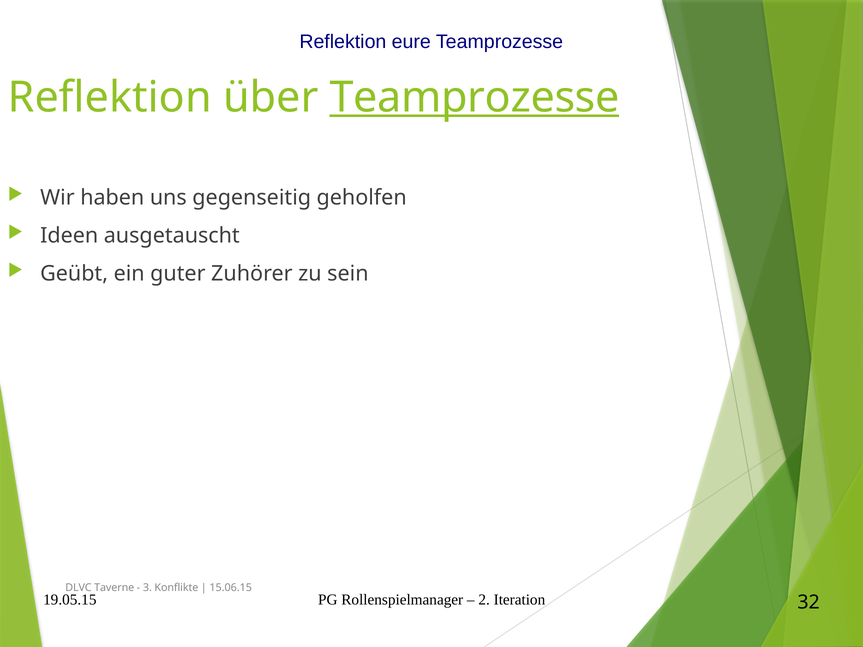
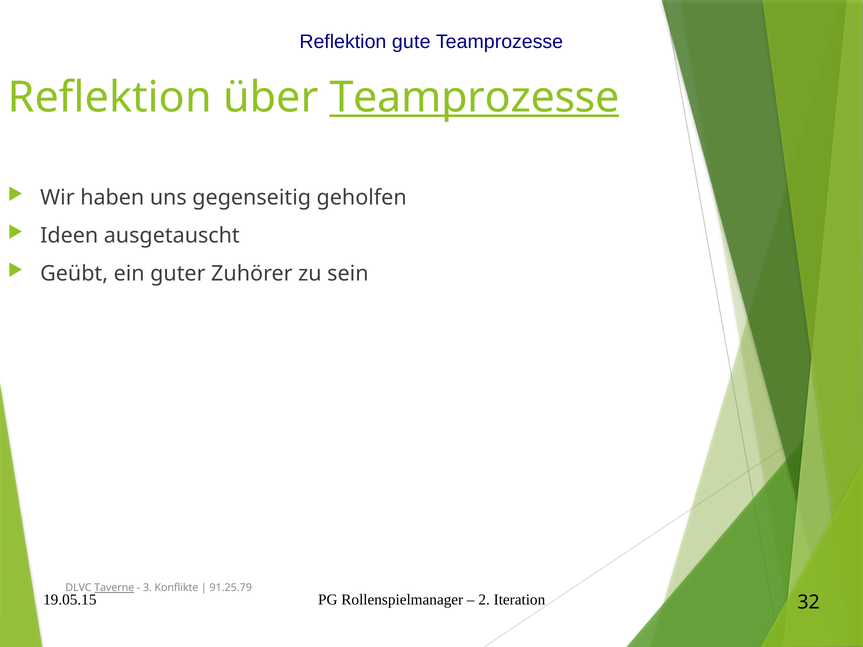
eure: eure -> gute (411, 42)
Taverne underline: none -> present (114, 588)
15.06.15: 15.06.15 -> 91.25.79 (231, 588)
